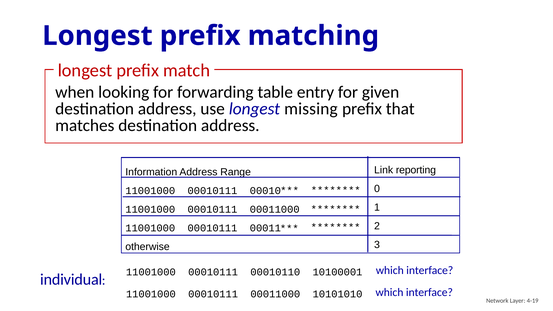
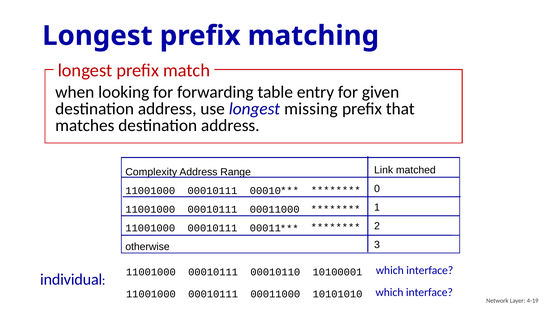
reporting: reporting -> matched (416, 170)
Information: Information -> Complexity (151, 172)
